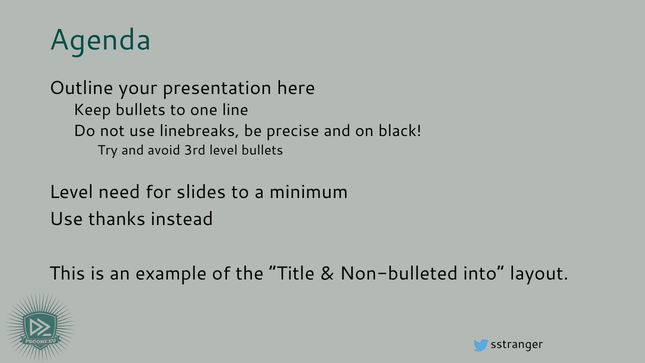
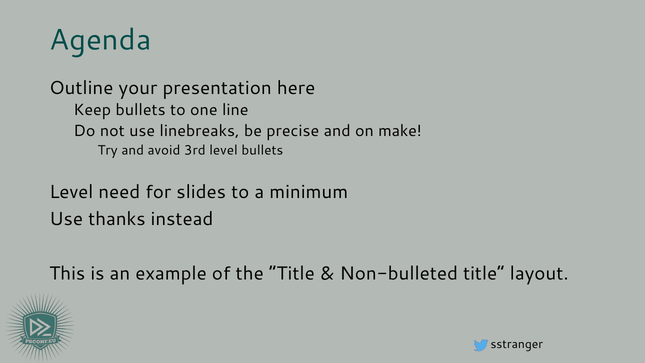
black: black -> make (400, 131)
Non-bulleted into: into -> title (484, 273)
